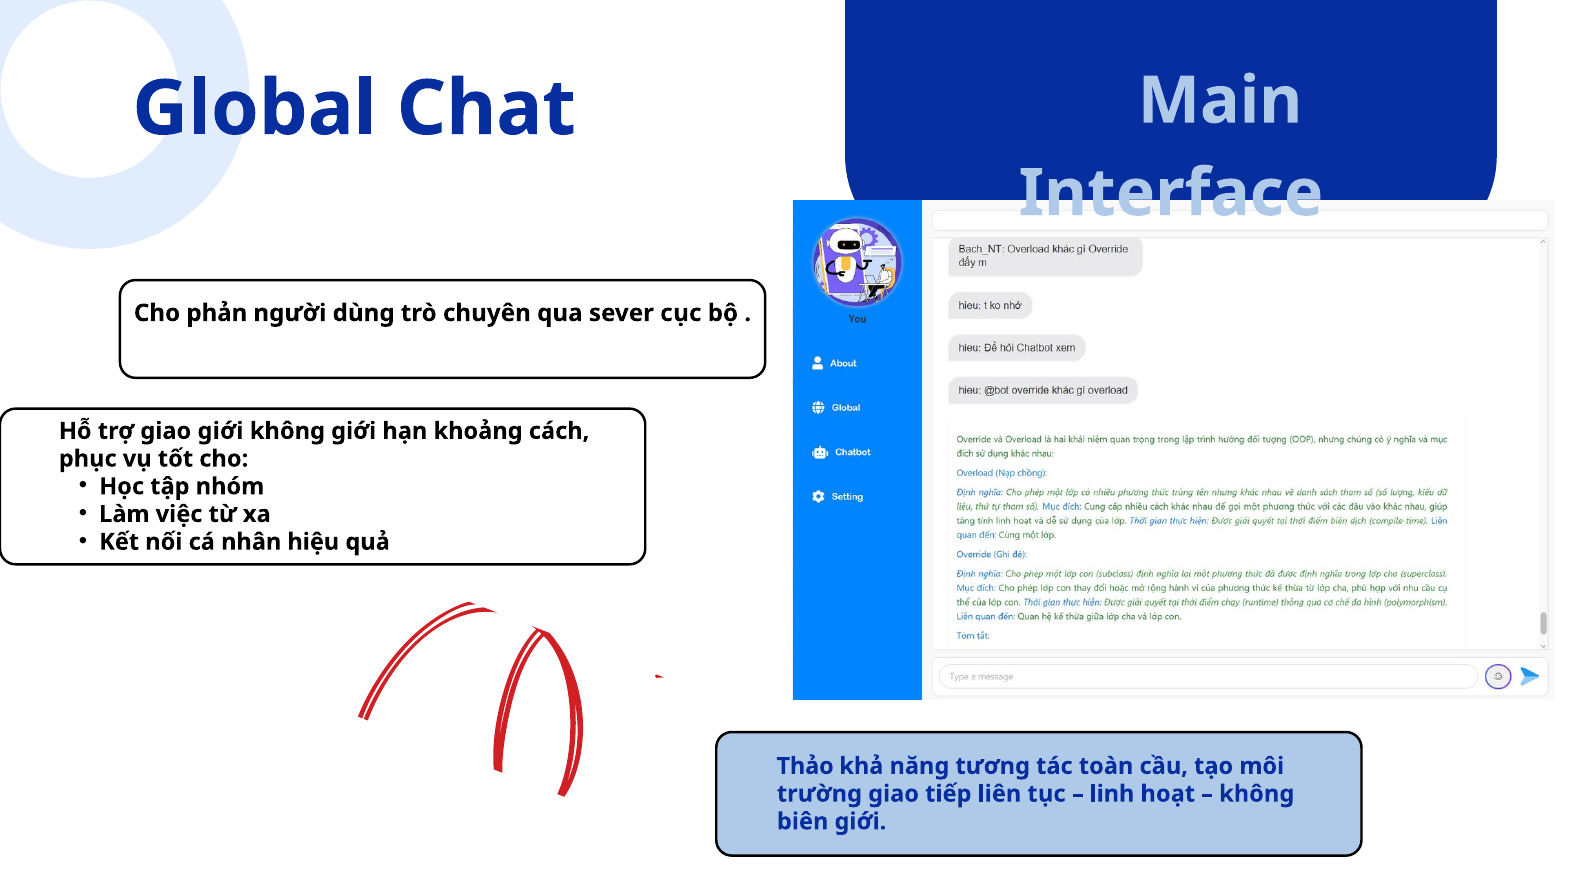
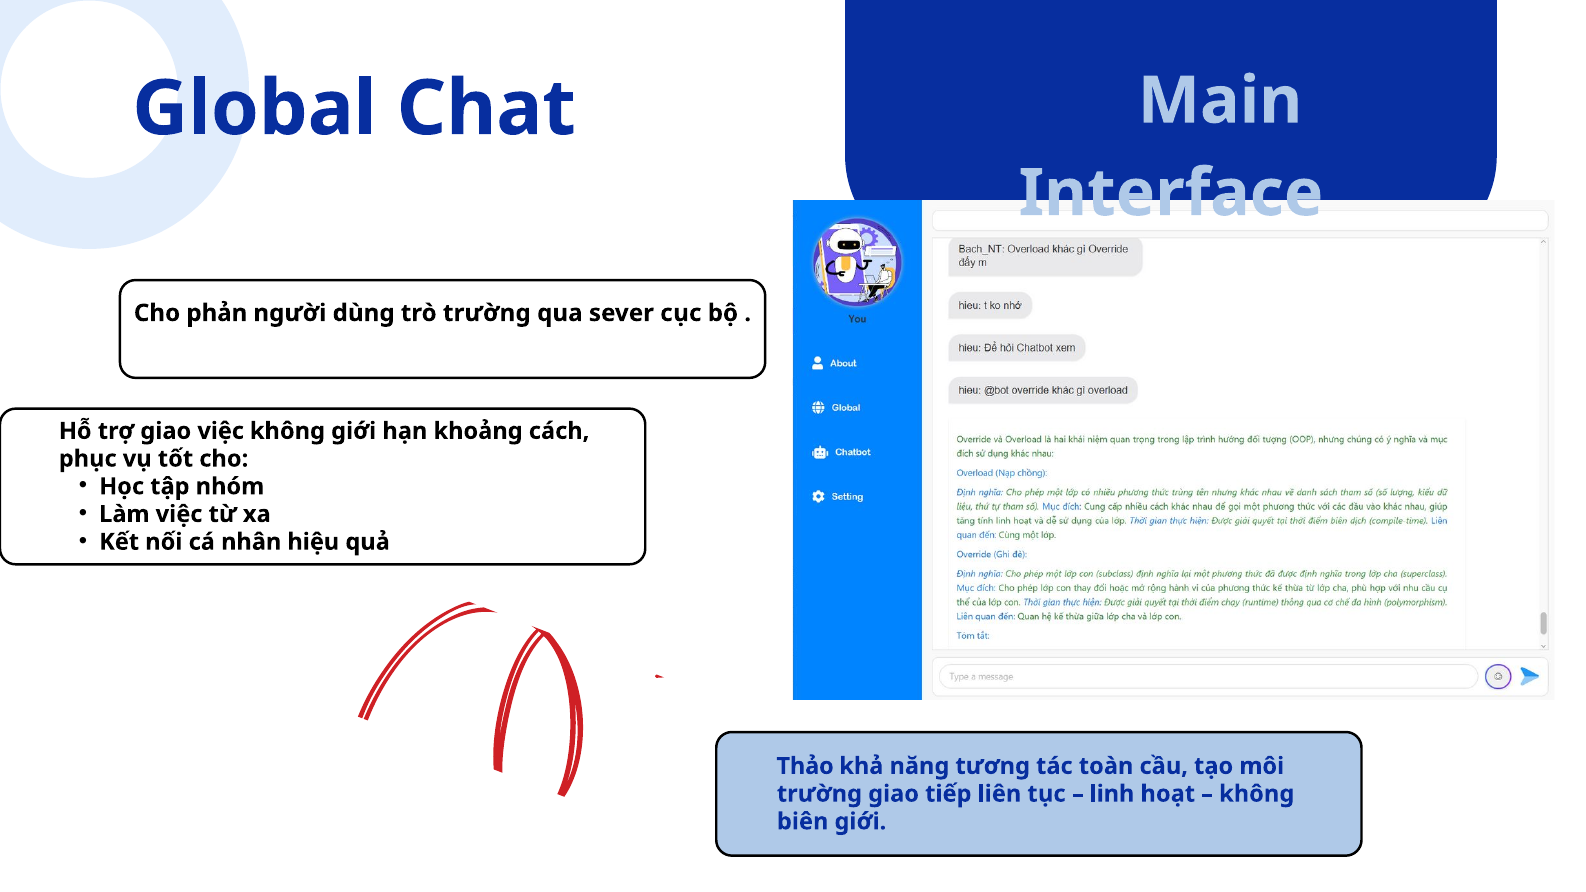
trò chuyên: chuyên -> trường (487, 313)
giao giới: giới -> việc (221, 431)
